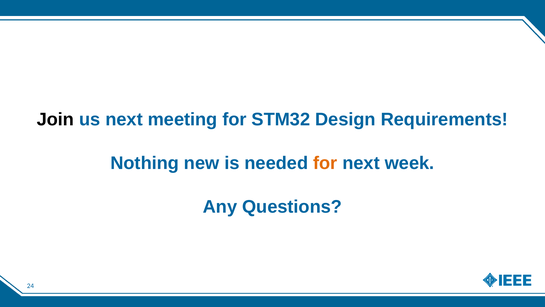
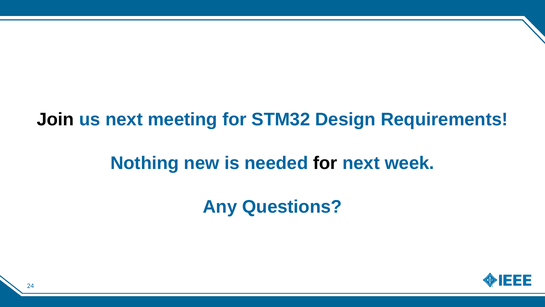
for colour: orange -> black (325, 163)
